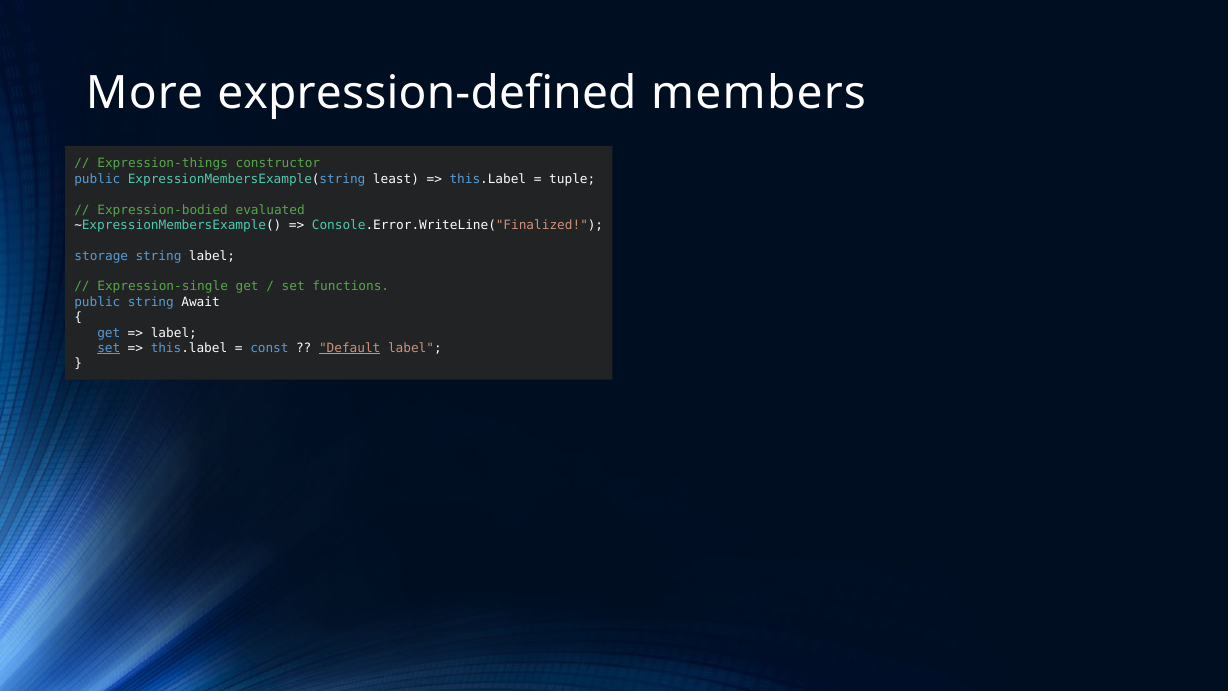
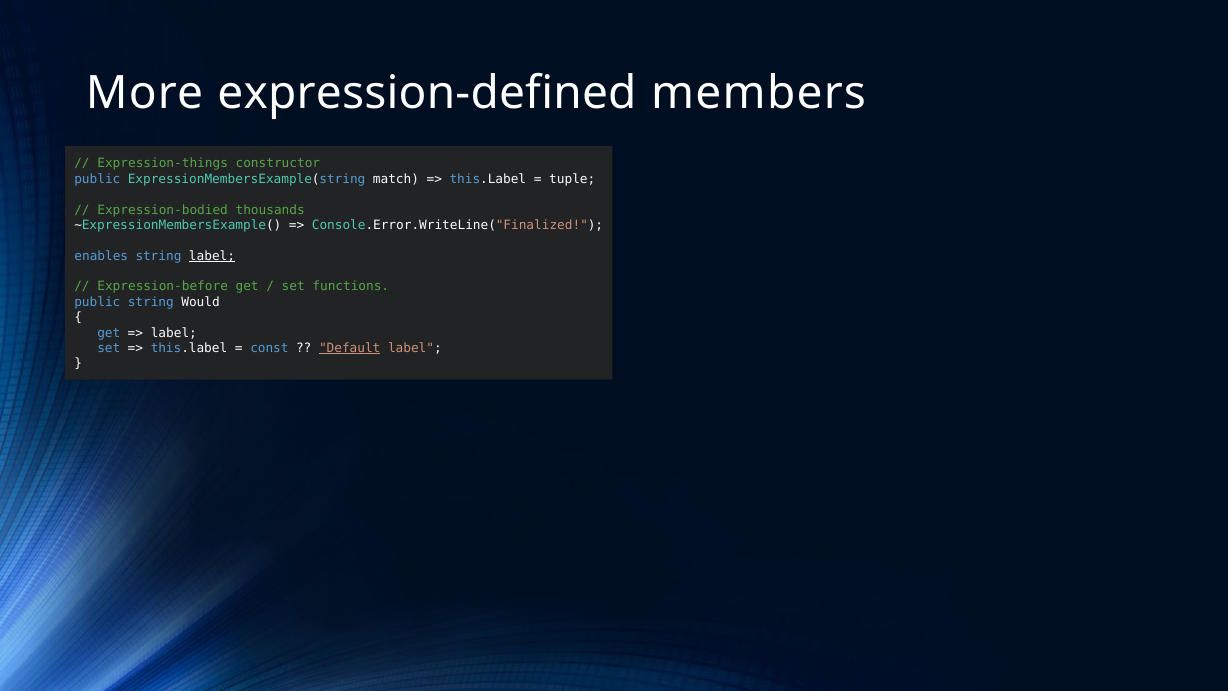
least: least -> match (396, 179)
evaluated: evaluated -> thousands (270, 210)
storage: storage -> enables (101, 256)
label underline: none -> present (212, 256)
Expression-single: Expression-single -> Expression-before (163, 287)
Await: Await -> Would (201, 302)
set underline: present -> none (109, 348)
